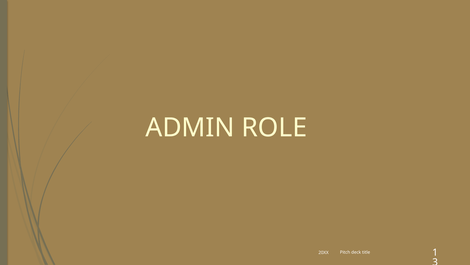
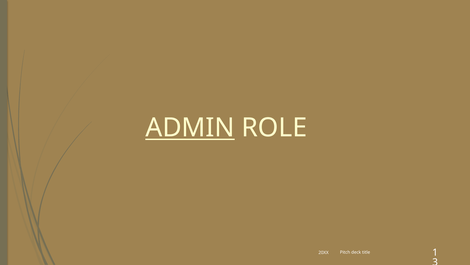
ADMIN underline: none -> present (190, 128)
